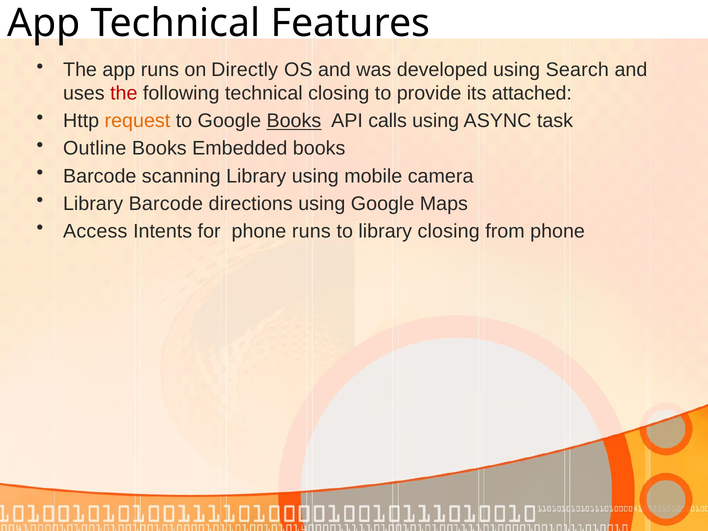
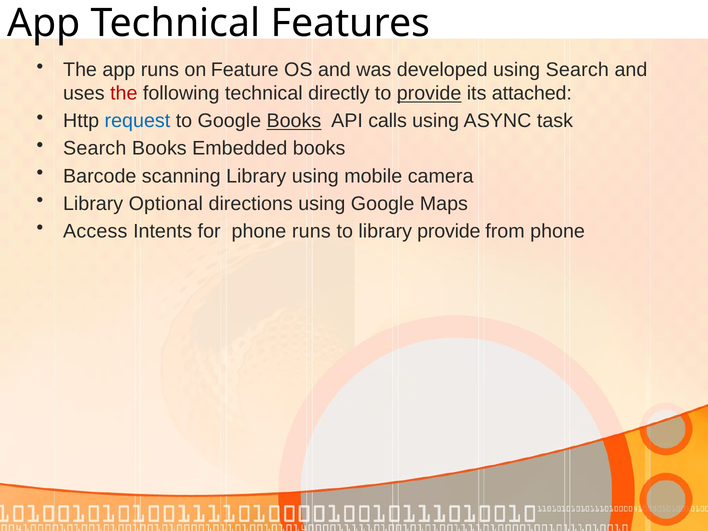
Directly: Directly -> Feature (245, 70)
technical closing: closing -> directly (339, 93)
provide underline: none -> present (429, 93)
request colour: orange -> blue (137, 121)
Outline: Outline -> Search (95, 148)
Library Barcode: Barcode -> Optional (166, 204)
library closing: closing -> provide (449, 231)
